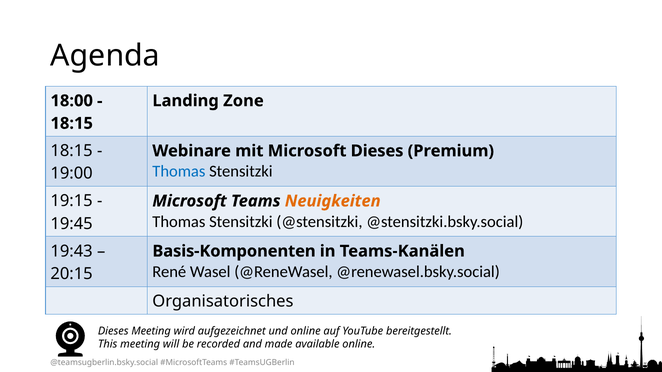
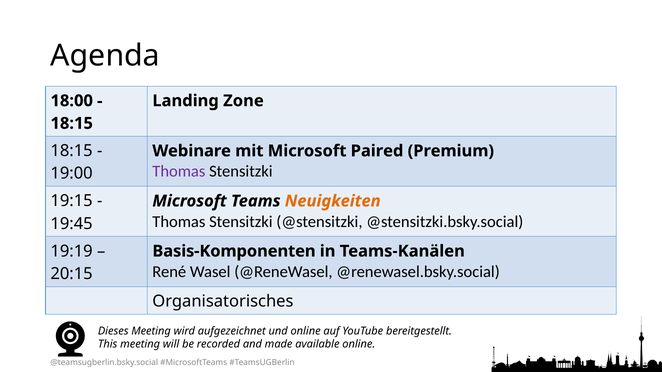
Microsoft Dieses: Dieses -> Paired (377, 151)
Thomas colour: blue -> purple (179, 172)
19:43: 19:43 -> 19:19 (72, 251)
